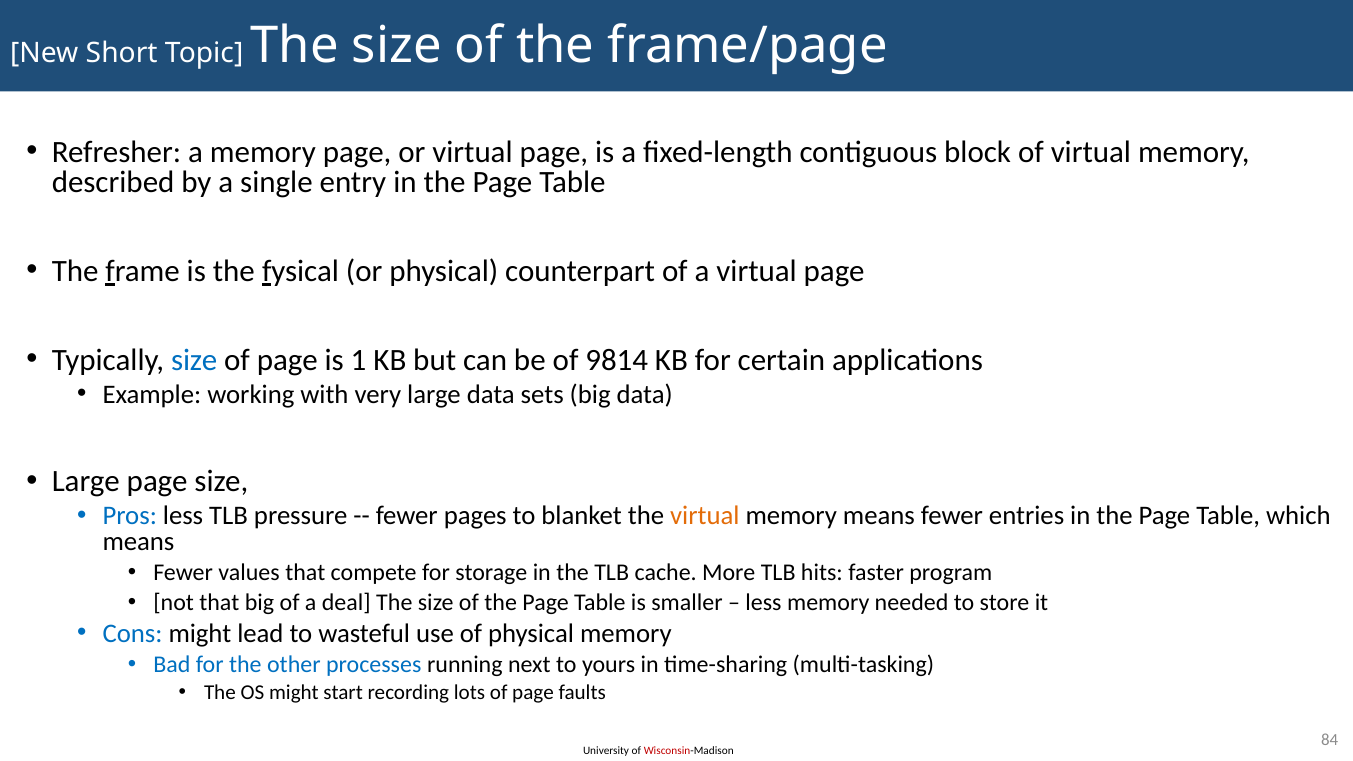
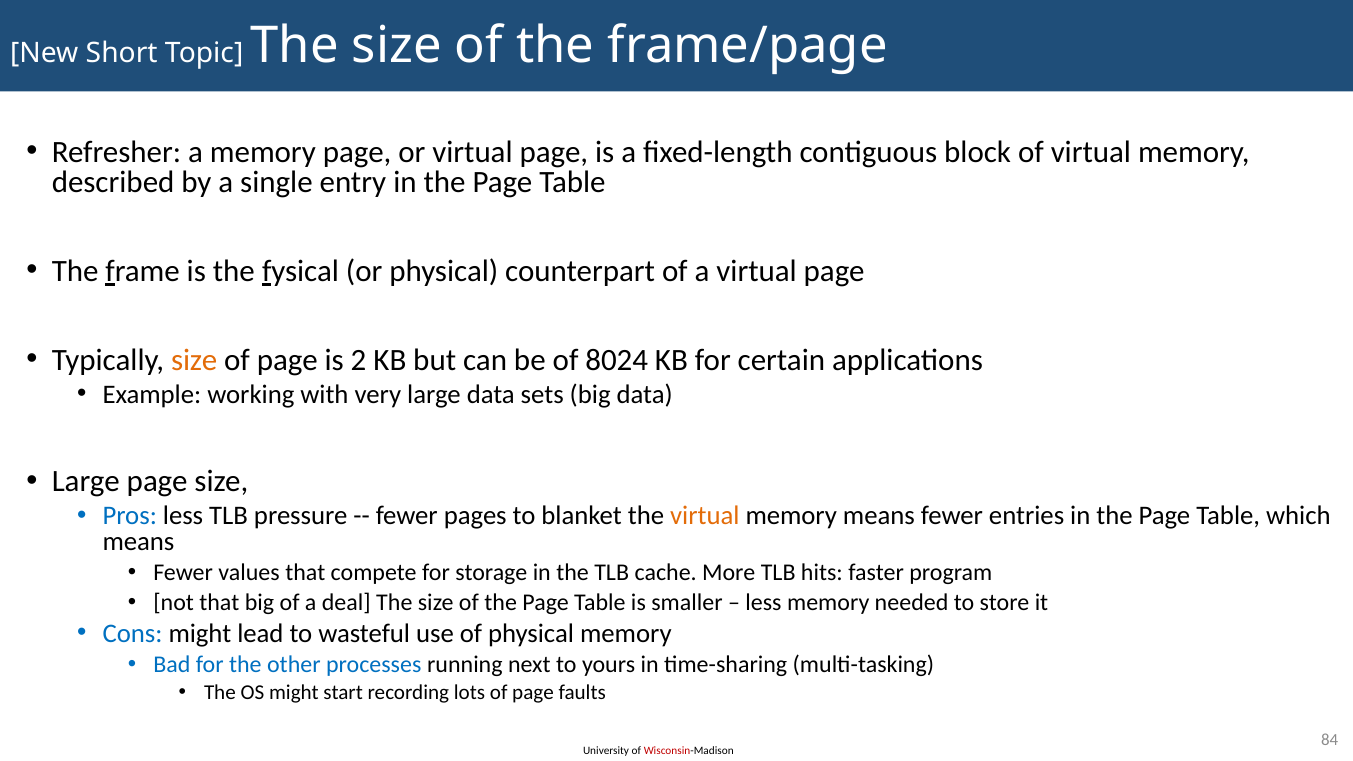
size colour: blue -> orange (194, 360)
1: 1 -> 2 (359, 360)
9814: 9814 -> 8024 (617, 360)
